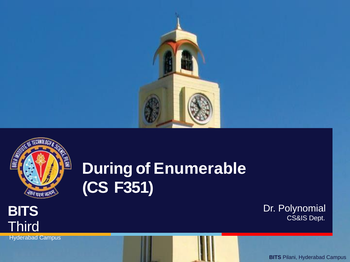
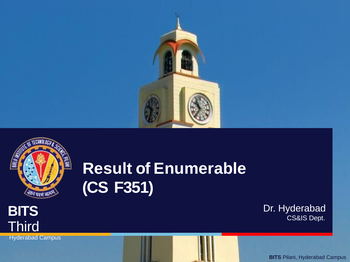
During: During -> Result (107, 169)
Dr Polynomial: Polynomial -> Hyderabad (302, 209)
